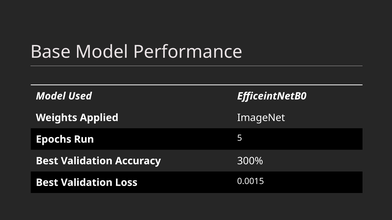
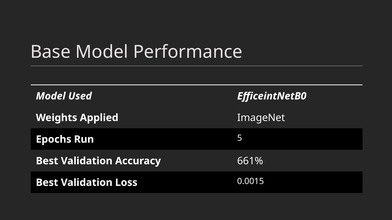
300%: 300% -> 661% (250, 161)
